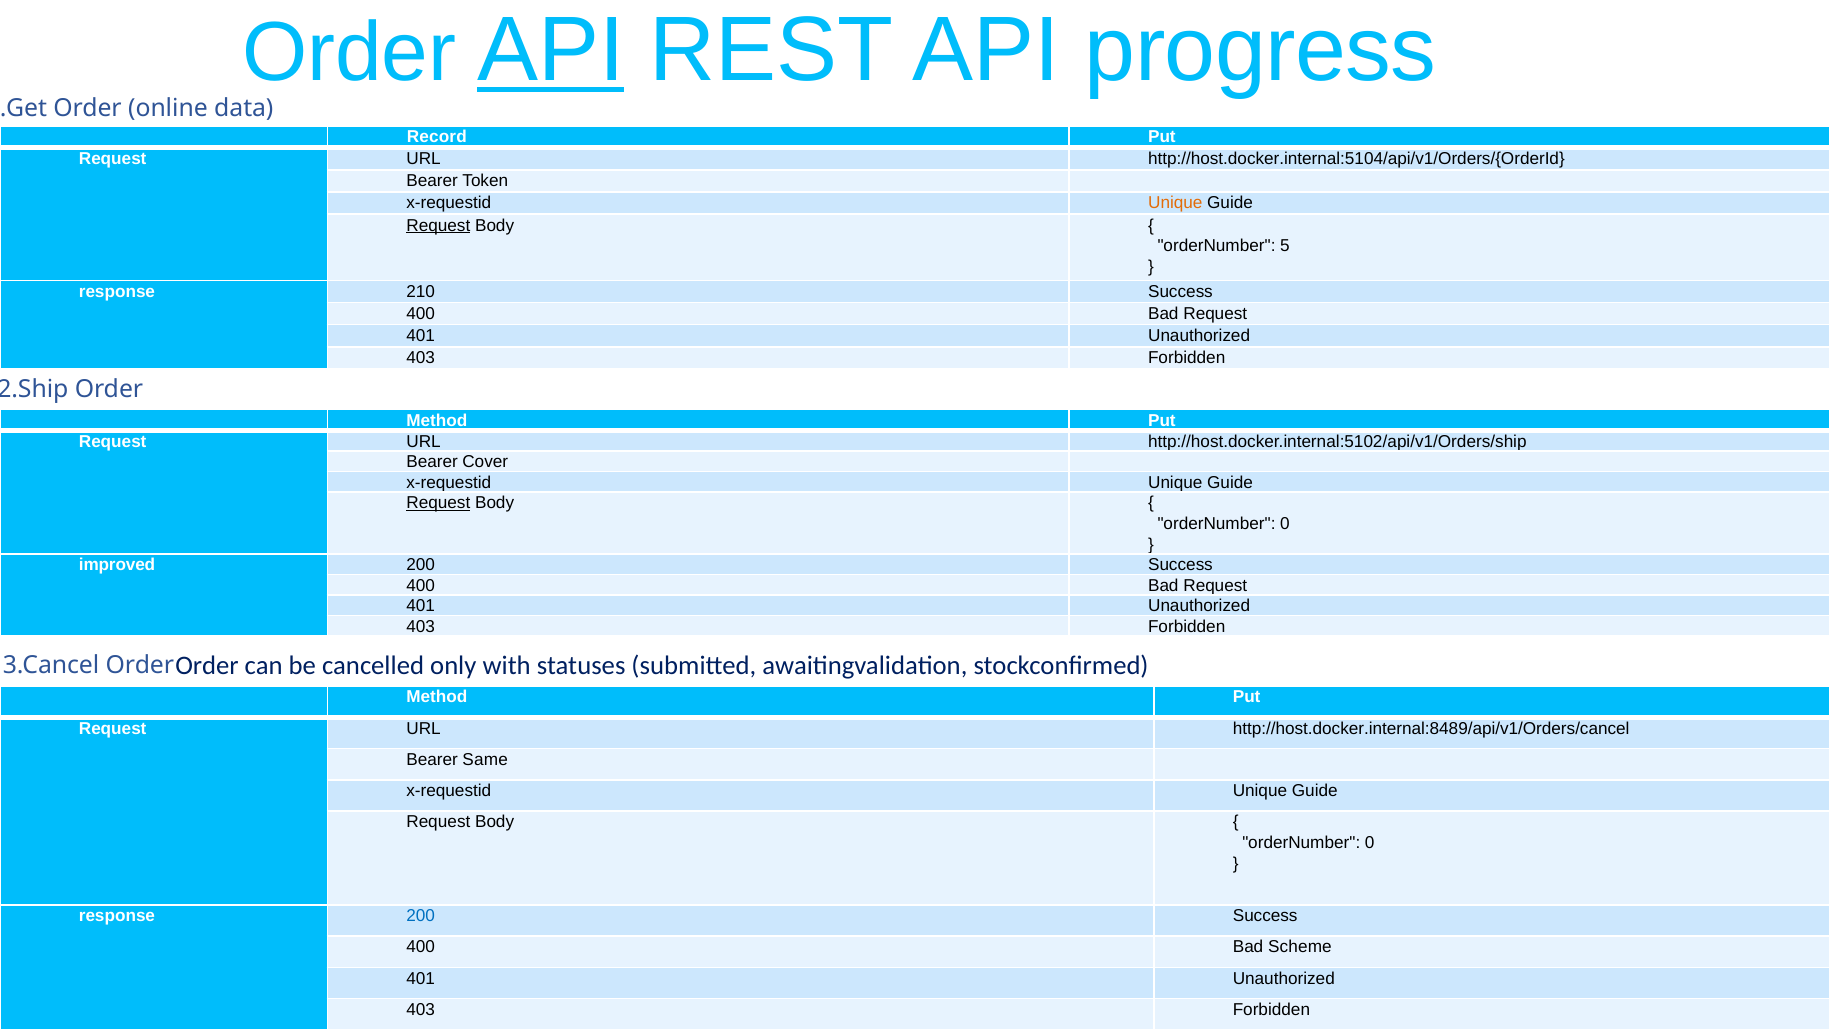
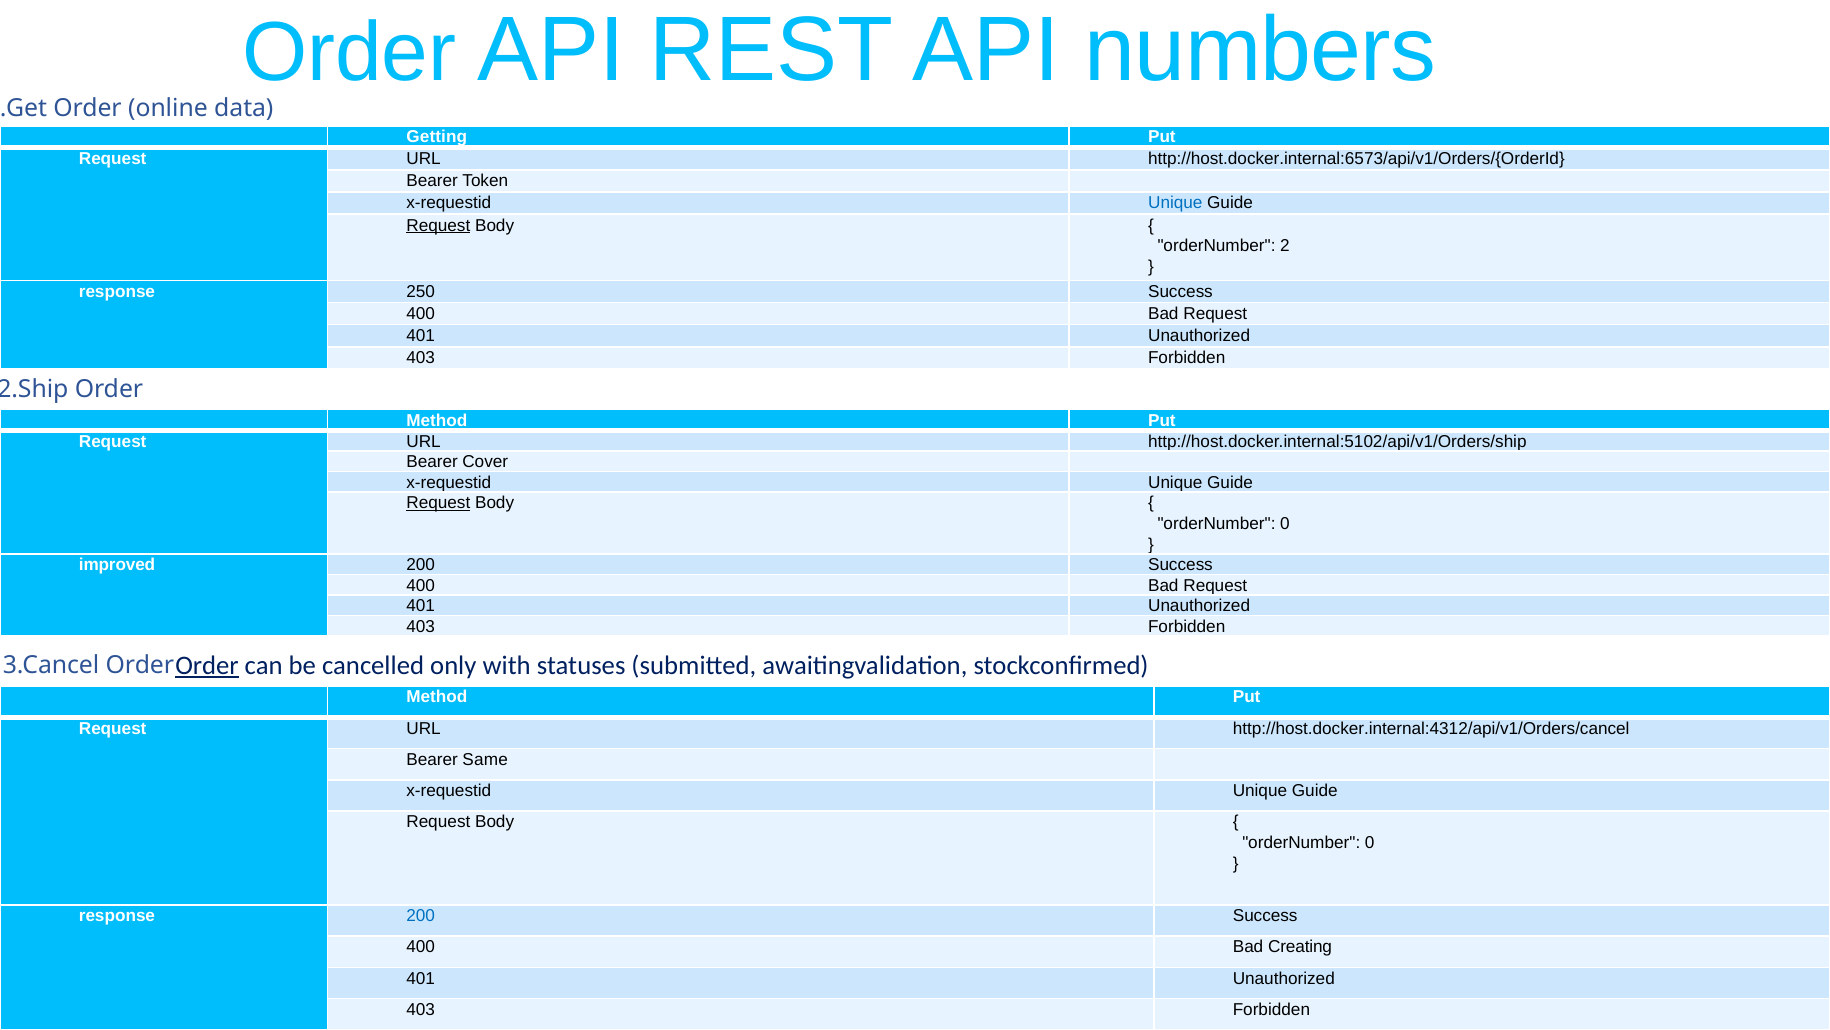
API underline: present -> none (551, 50)
progress: progress -> numbers (1261, 50)
Record: Record -> Getting (437, 137)
http://host.docker.internal:5104/api/v1/Orders/{OrderId: http://host.docker.internal:5104/api/v1/Orders/{OrderId -> http://host.docker.internal:6573/api/v1/Orders/{OrderId (1356, 159)
Unique colour: orange -> blue (1175, 203)
5: 5 -> 2 (1285, 246)
210: 210 -> 250 (421, 291)
Order underline: none -> present (207, 665)
http://host.docker.internal:8489/api/v1/Orders/cancel: http://host.docker.internal:8489/api/v1/Orders/cancel -> http://host.docker.internal:4312/api/v1/Orders/cancel (1431, 728)
Scheme: Scheme -> Creating (1300, 947)
